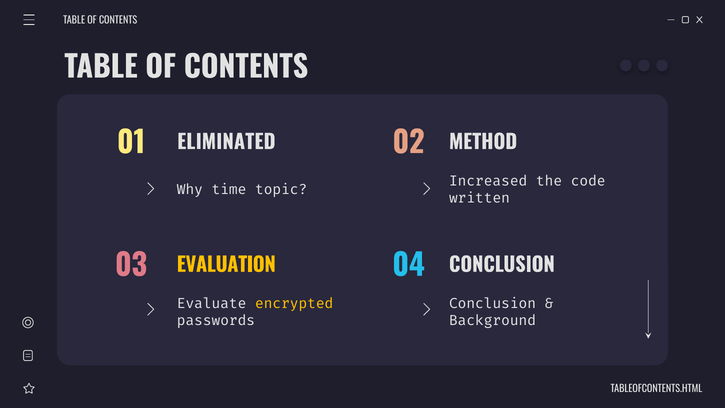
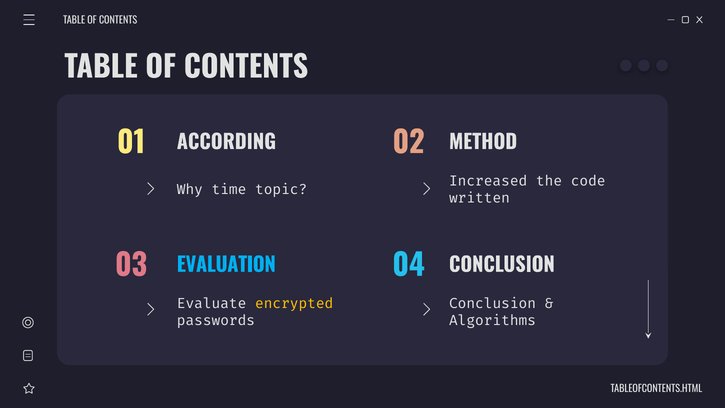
ELIMINATED: ELIMINATED -> ACCORDING (226, 142)
EVALUATION colour: yellow -> light blue (226, 265)
Background: Background -> Algorithms (492, 321)
